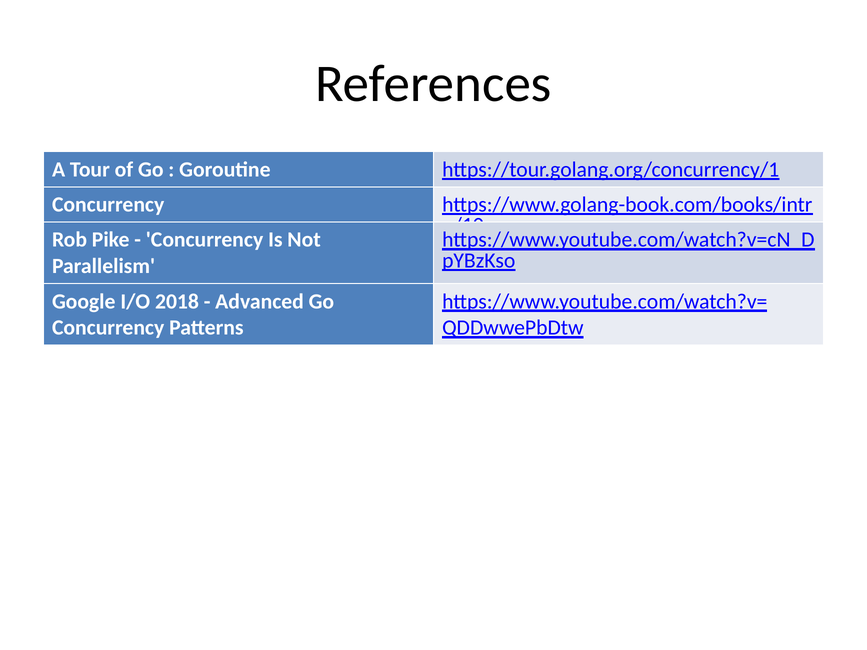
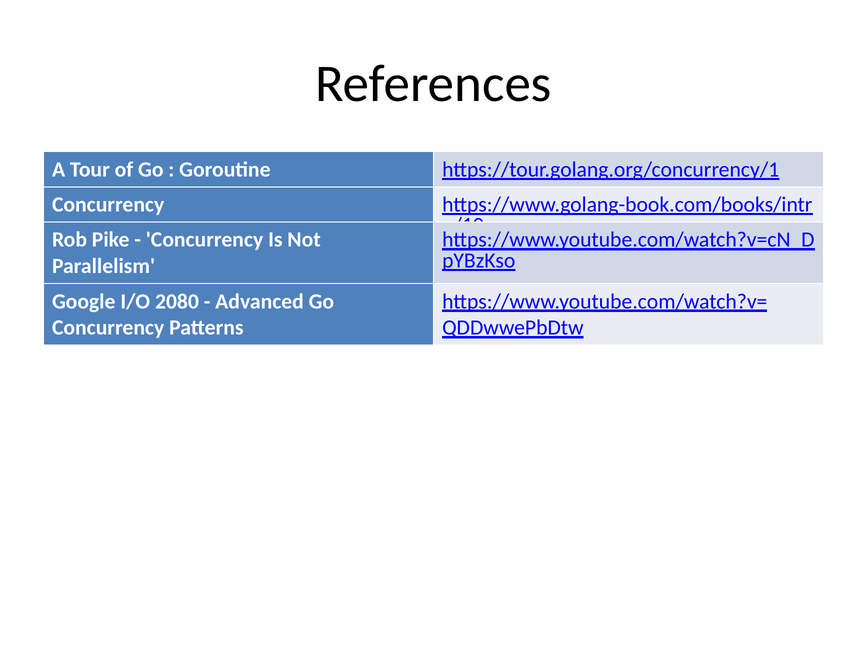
2018: 2018 -> 2080 (177, 301)
